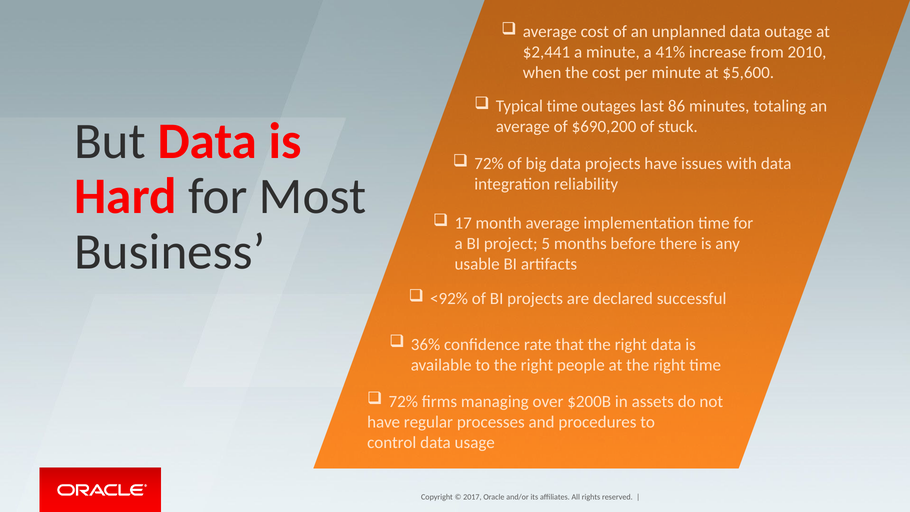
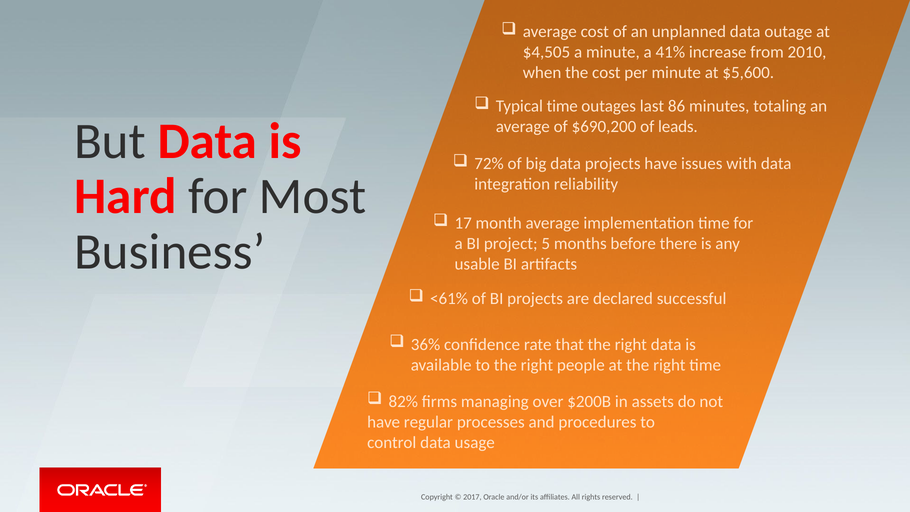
$2,441: $2,441 -> $4,505 (547, 52)
stuck: stuck -> leads (678, 127)
<92%: <92% -> <61% (449, 299)
72%: 72% -> 82% (403, 402)
